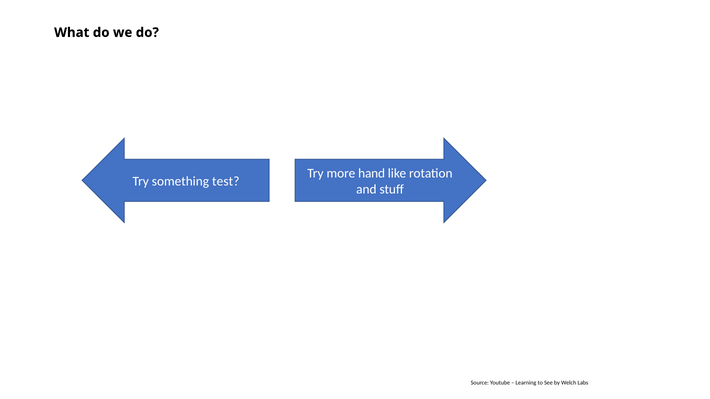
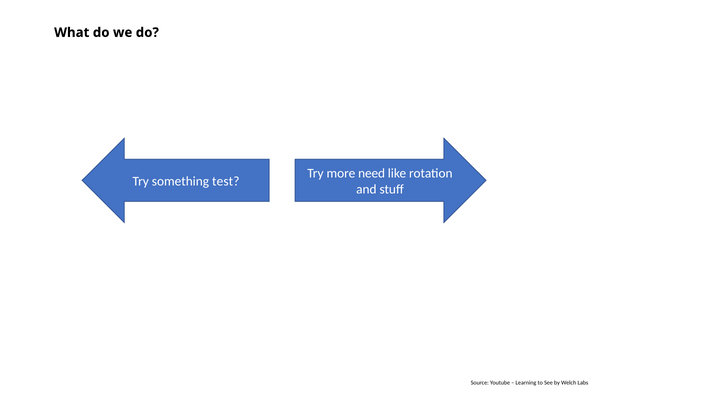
hand: hand -> need (372, 173)
